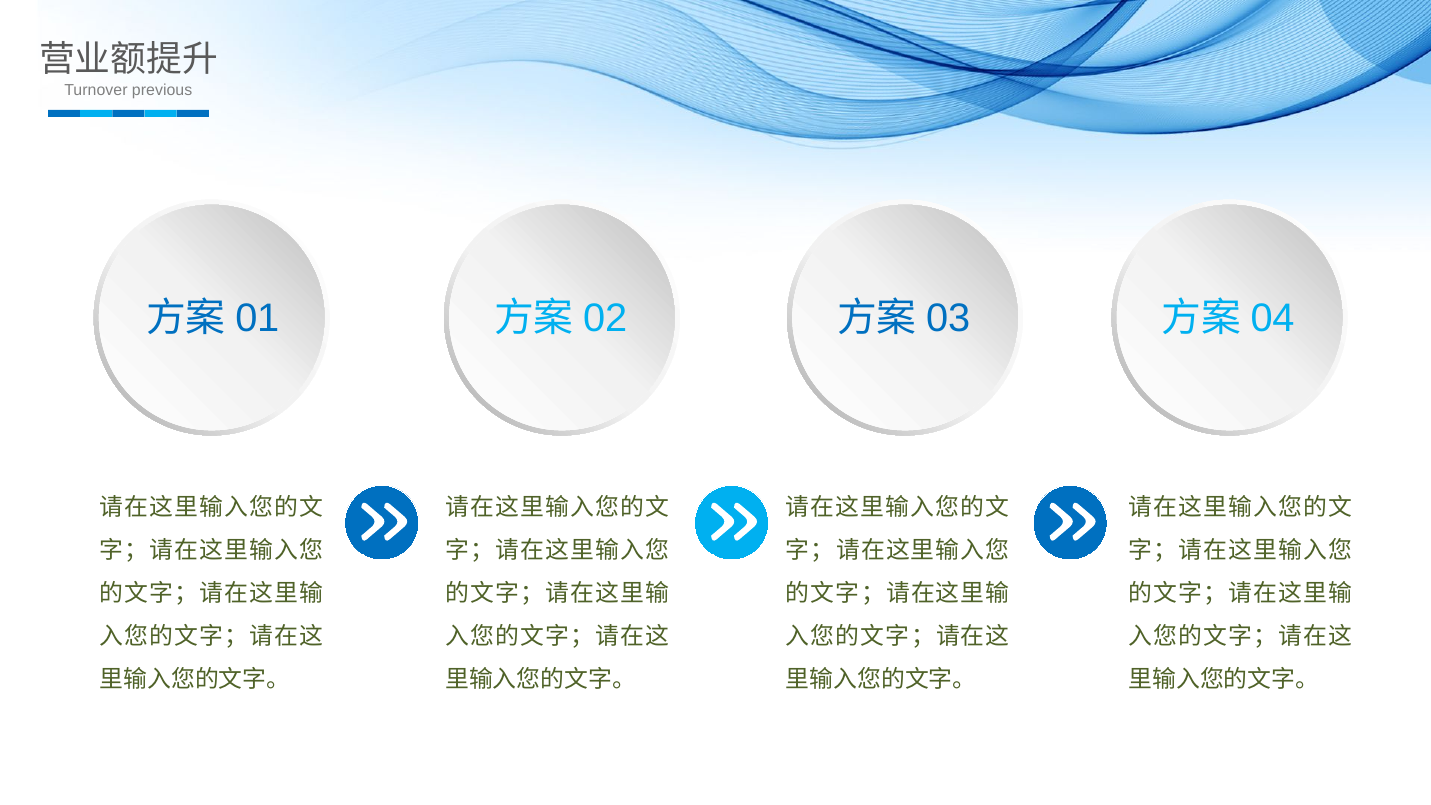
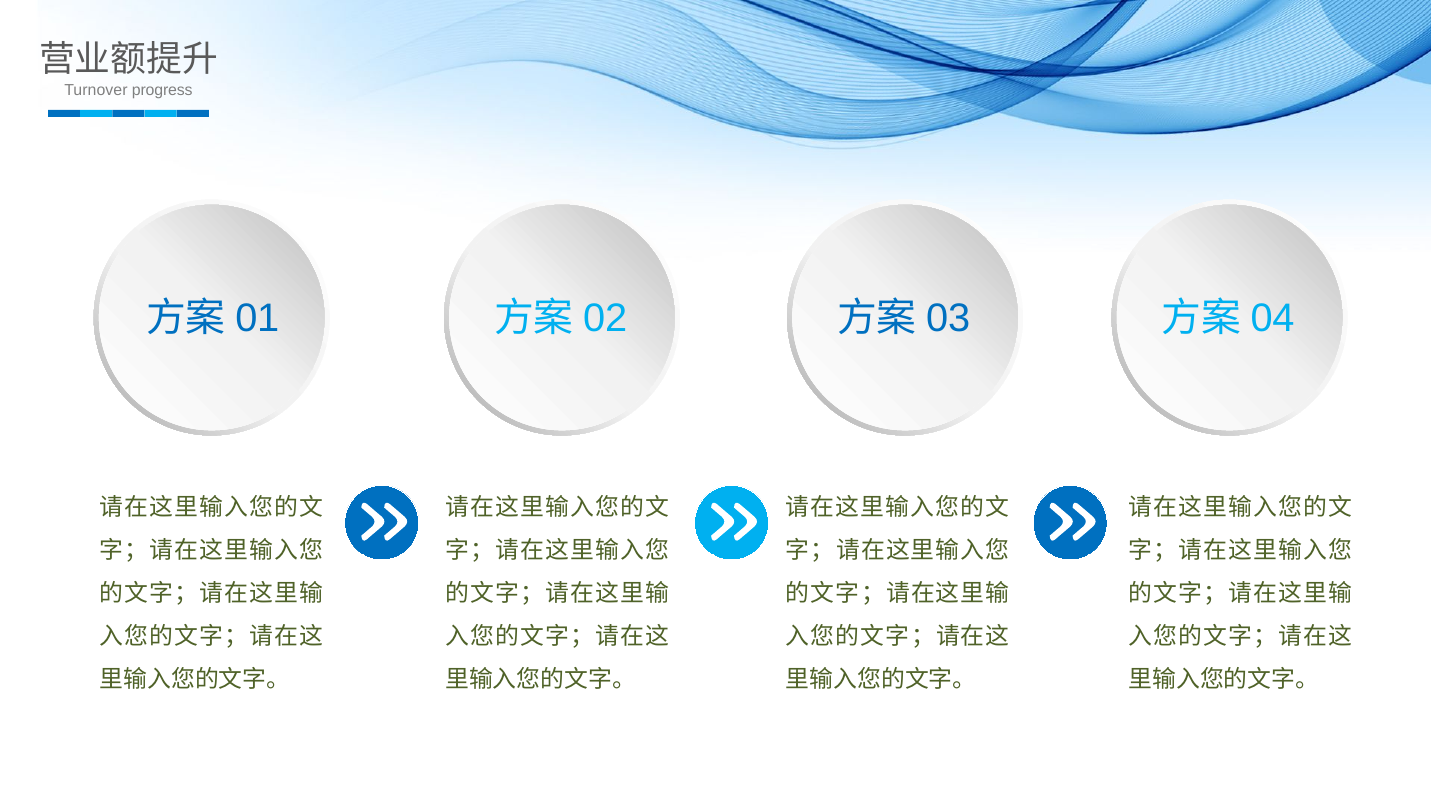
previous: previous -> progress (162, 90)
